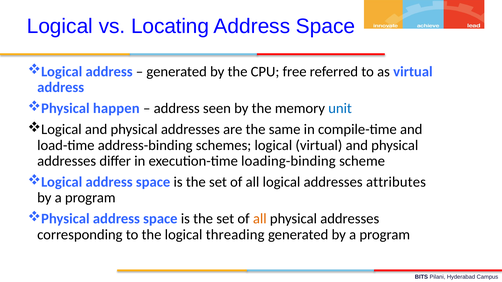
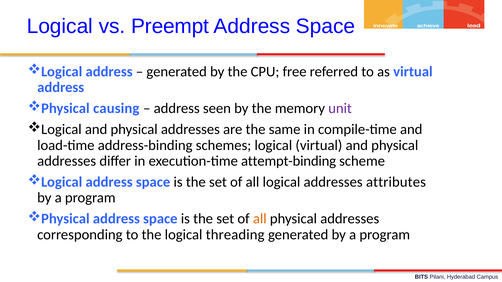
Locating: Locating -> Preempt (170, 26)
happen: happen -> causing (116, 109)
unit colour: blue -> purple (340, 109)
loading-binding: loading-binding -> attempt-binding (289, 161)
